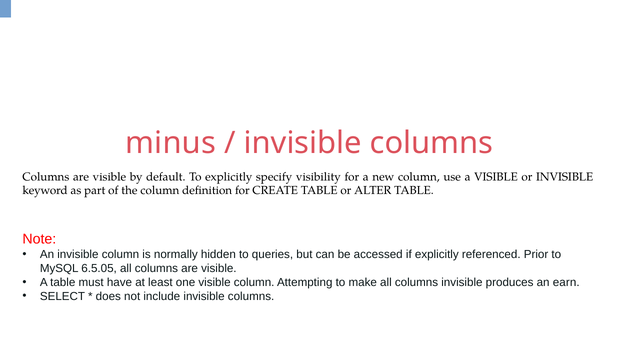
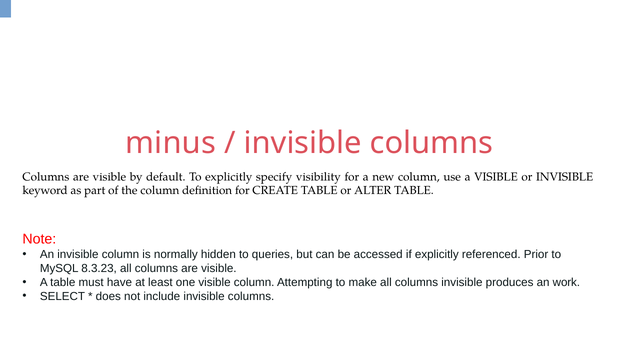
6.5.05: 6.5.05 -> 8.3.23 (99, 269)
earn: earn -> work (566, 283)
